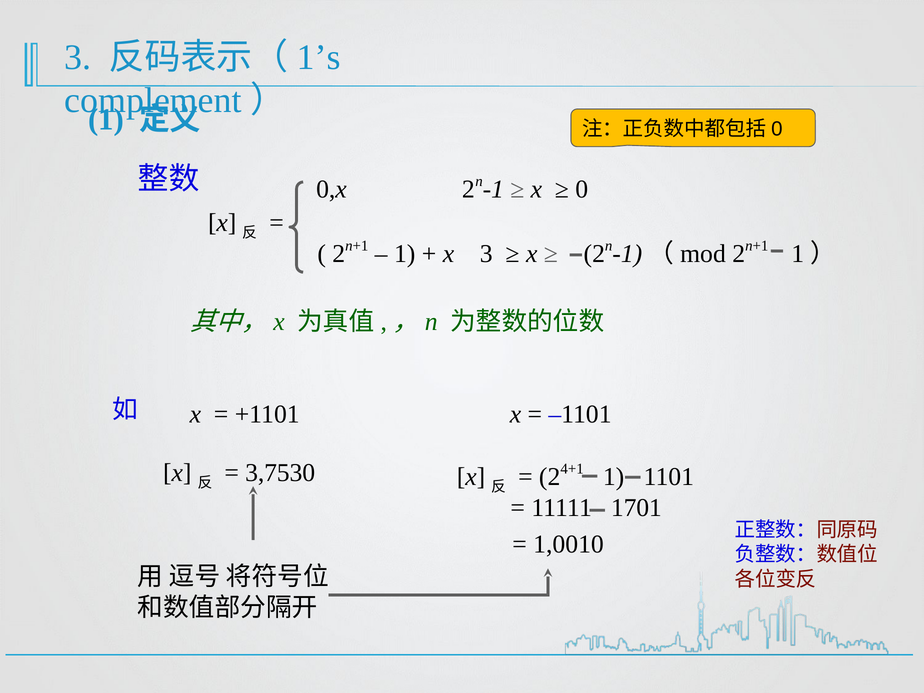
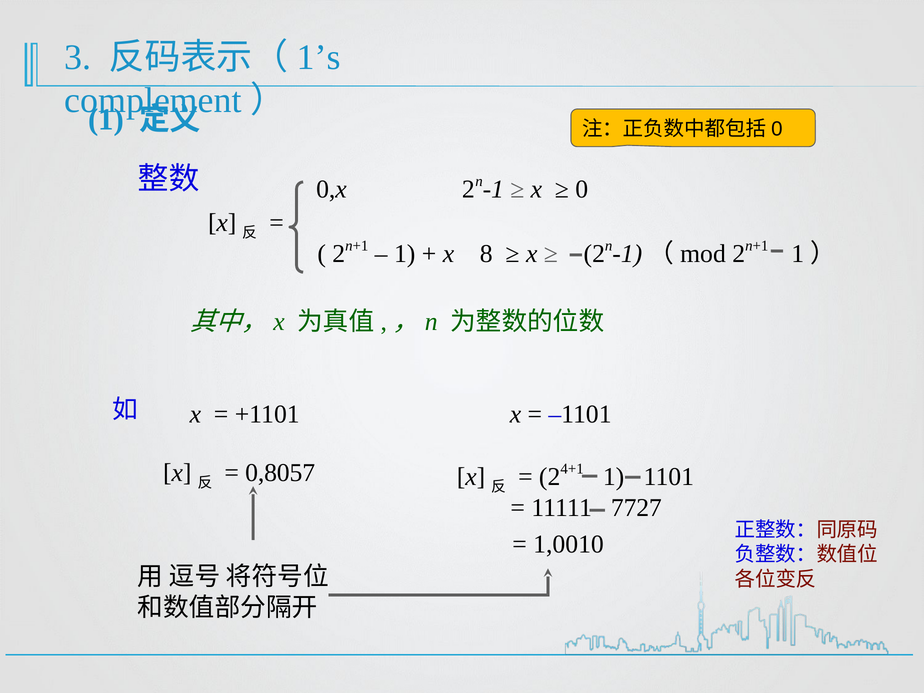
x 3: 3 -> 8 (486, 254)
3,7530: 3,7530 -> 0,8057 (280, 473)
1701: 1701 -> 7727 (636, 508)
